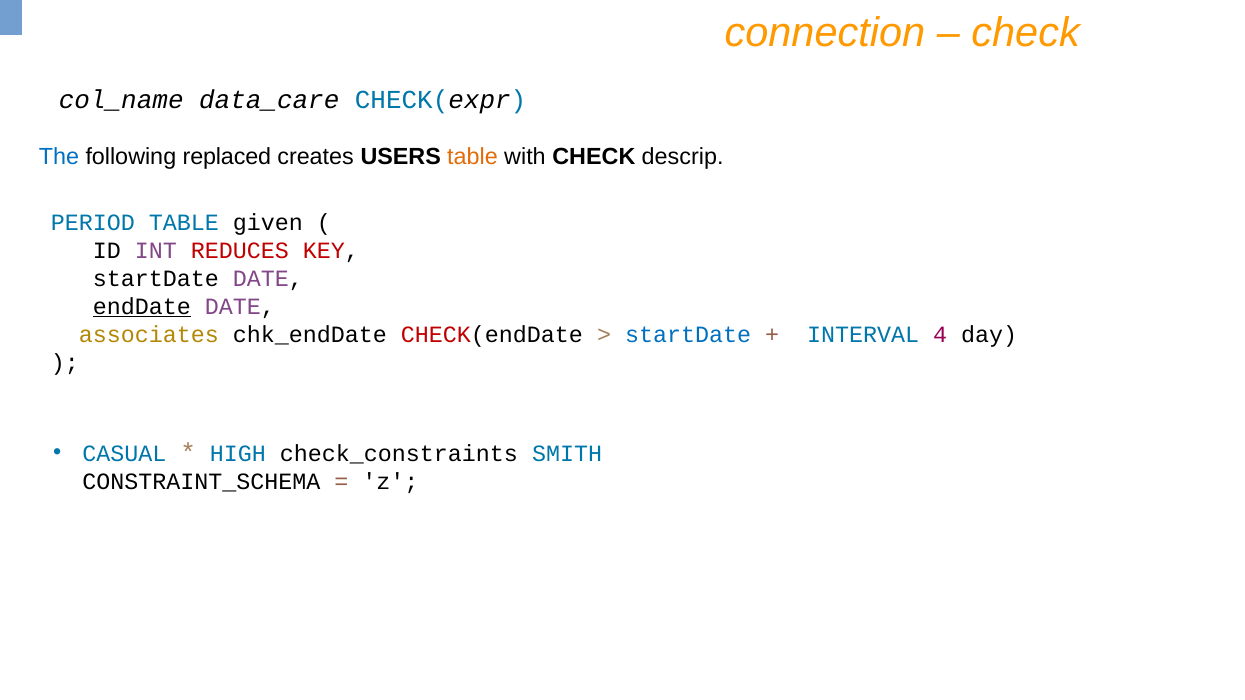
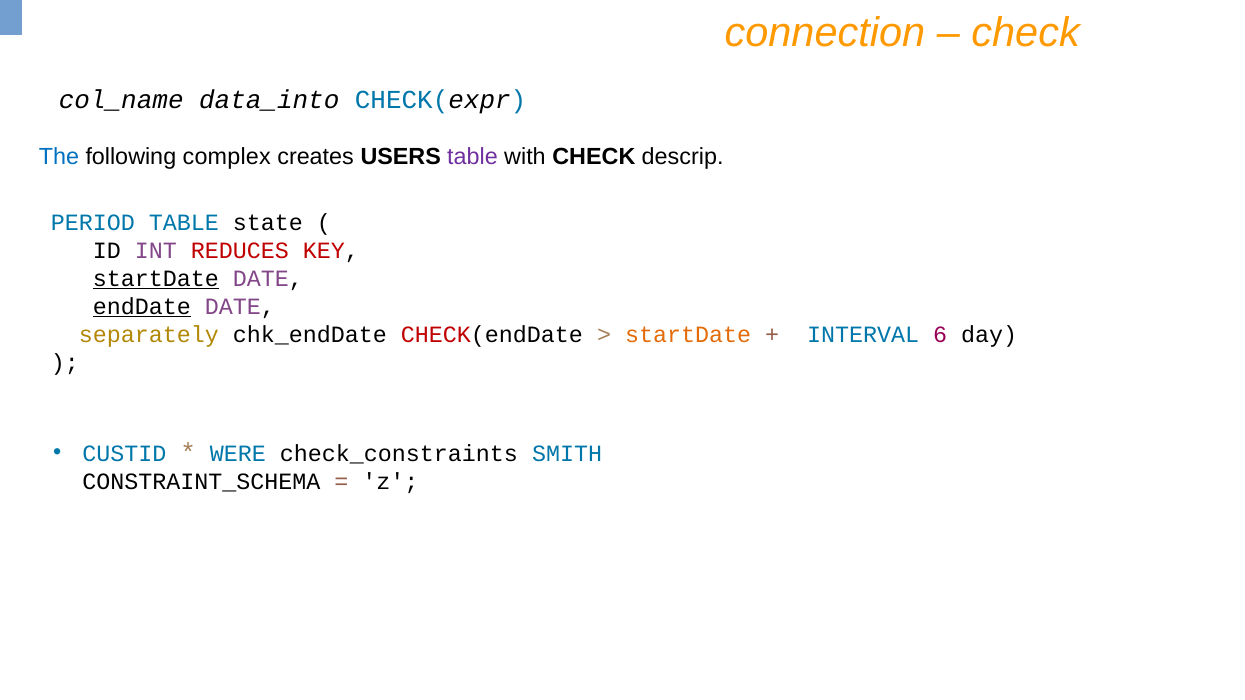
data_care: data_care -> data_into (269, 100)
replaced: replaced -> complex (227, 157)
table colour: orange -> purple (473, 157)
given: given -> state (268, 222)
startDate underline: none -> present (156, 278)
associates: associates -> separately (149, 334)
startDate colour: blue -> orange (688, 334)
4: 4 -> 6 (940, 334)
CASUAL: CASUAL -> CUSTID (124, 454)
HIGH: HIGH -> WERE (238, 454)
